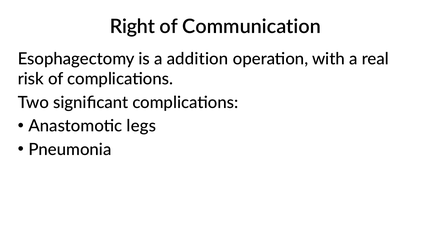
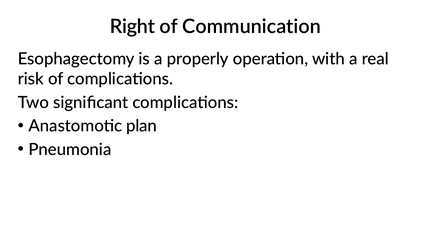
addition: addition -> properly (198, 59)
legs: legs -> plan (141, 126)
